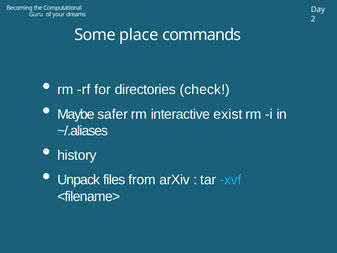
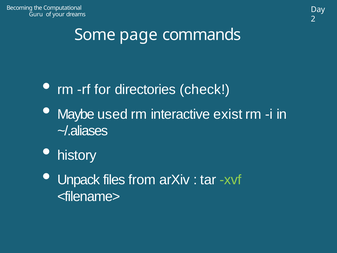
place: place -> page (139, 35)
safer: safer -> used (113, 114)
xvf colour: light blue -> light green (231, 180)
